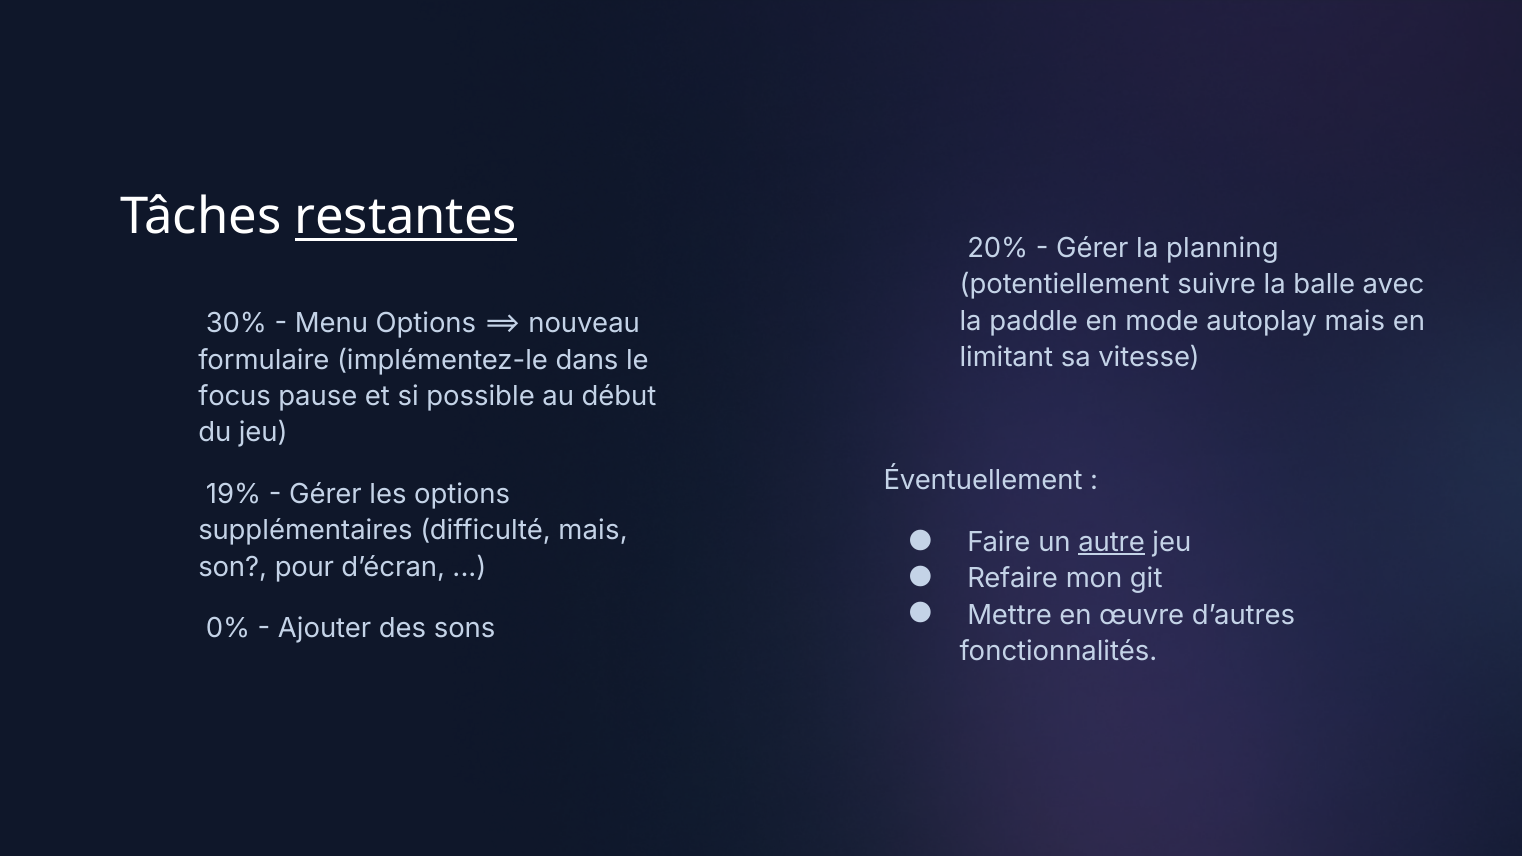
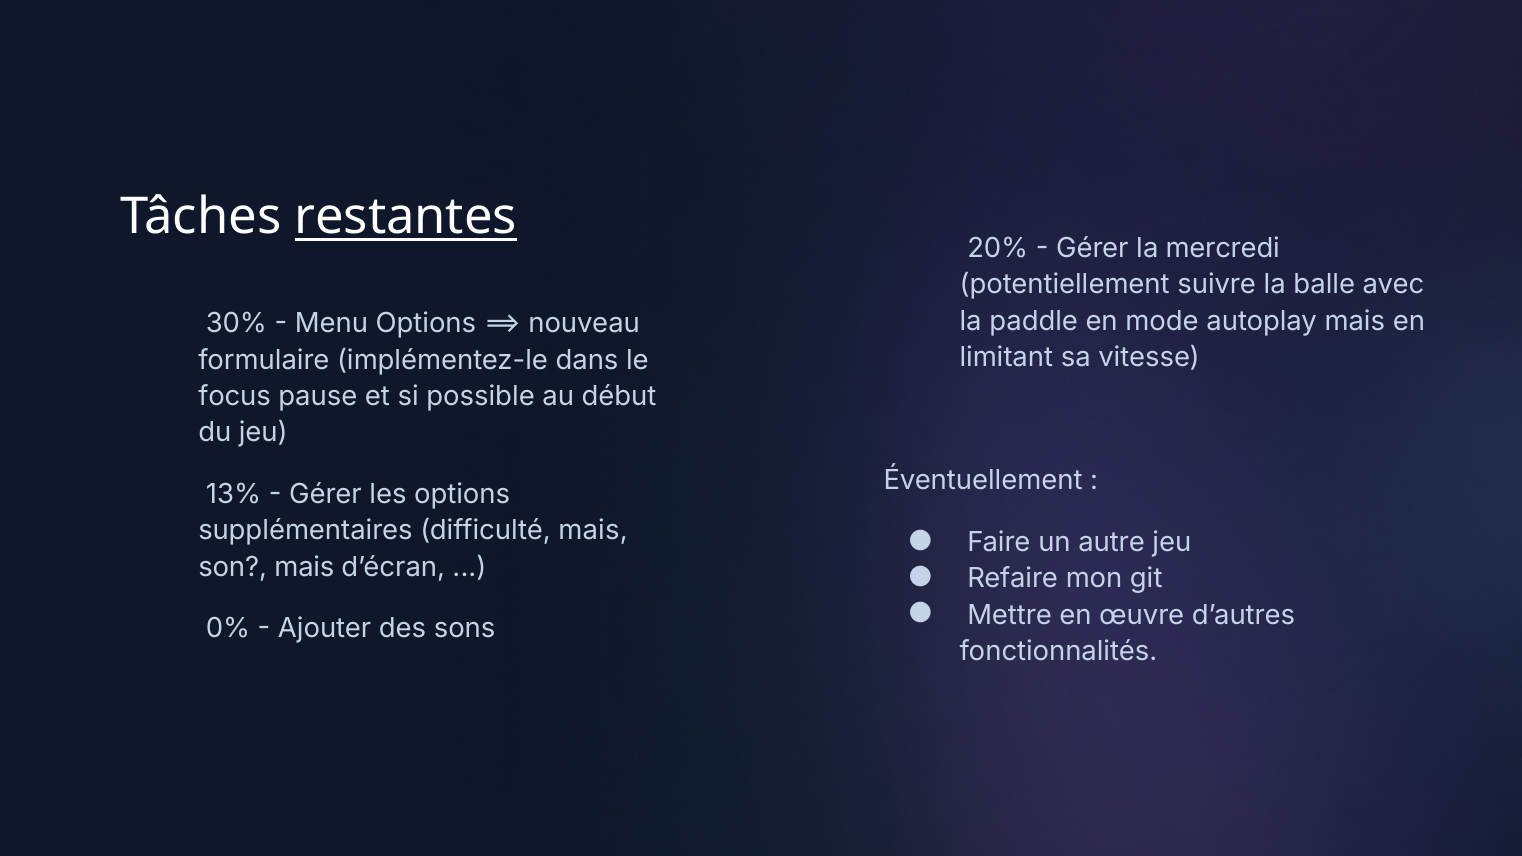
planning: planning -> mercredi (1223, 249)
19%: 19% -> 13% (234, 494)
autre underline: present -> none (1112, 542)
son pour: pour -> mais (304, 567)
